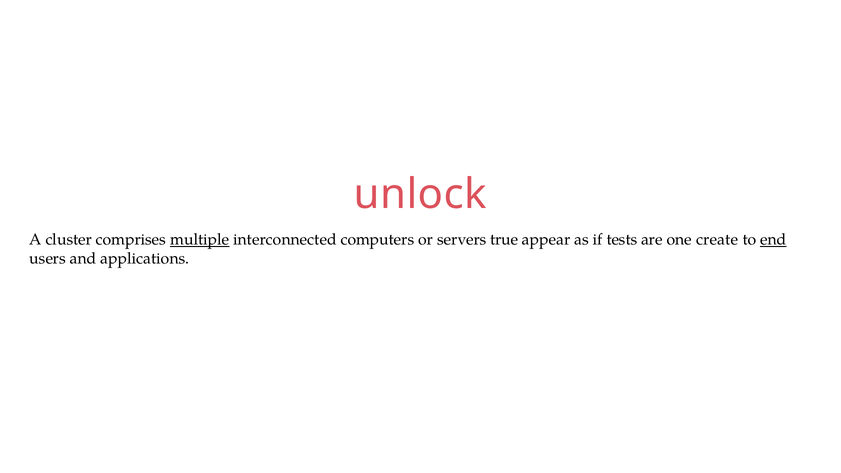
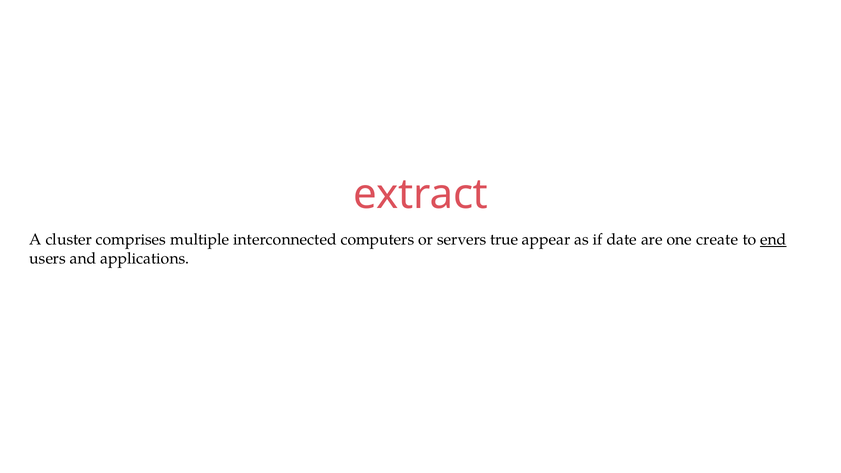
unlock: unlock -> extract (421, 194)
multiple underline: present -> none (200, 240)
tests: tests -> date (622, 240)
